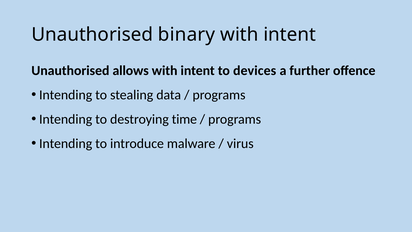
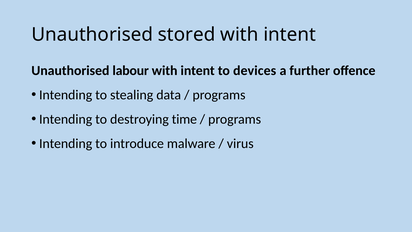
binary: binary -> stored (187, 35)
allows: allows -> labour (131, 71)
